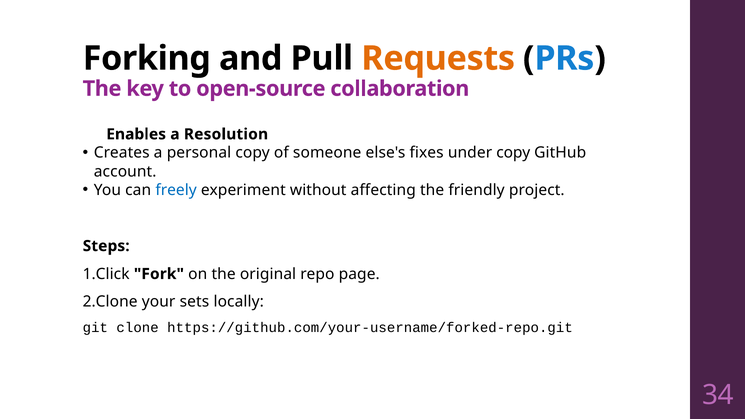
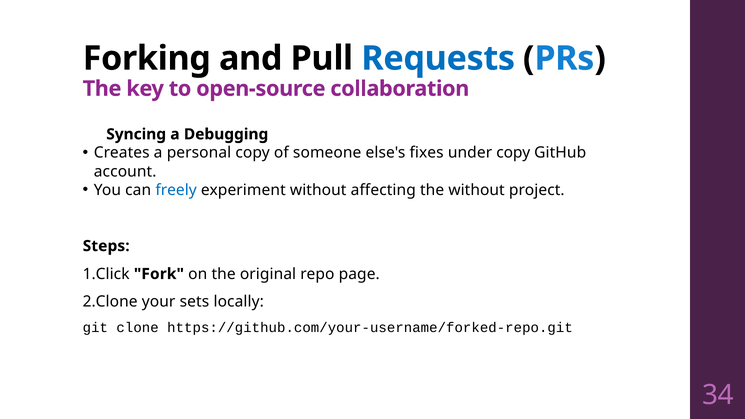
Requests colour: orange -> blue (438, 58)
Enables: Enables -> Syncing (136, 134)
Resolution: Resolution -> Debugging (226, 134)
the friendly: friendly -> without (477, 190)
